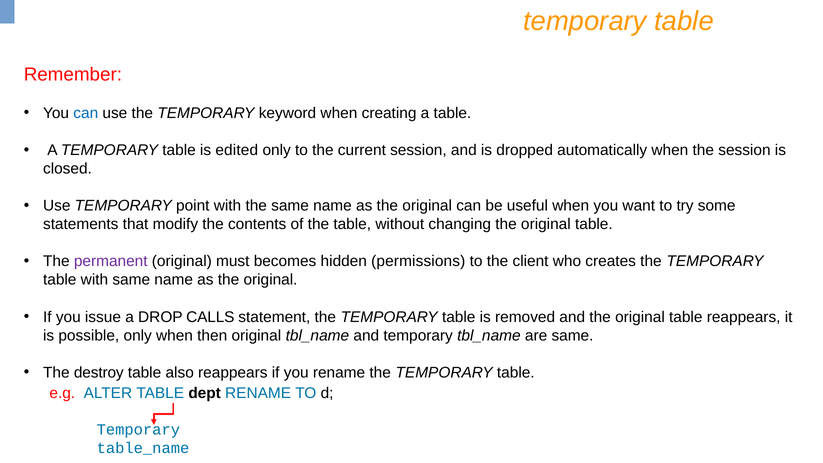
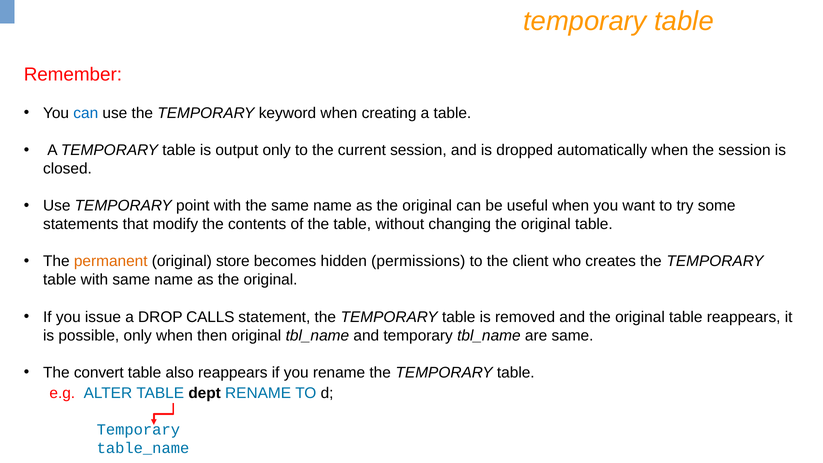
edited: edited -> output (237, 150)
permanent colour: purple -> orange (111, 261)
must: must -> store (233, 261)
destroy: destroy -> convert (99, 372)
